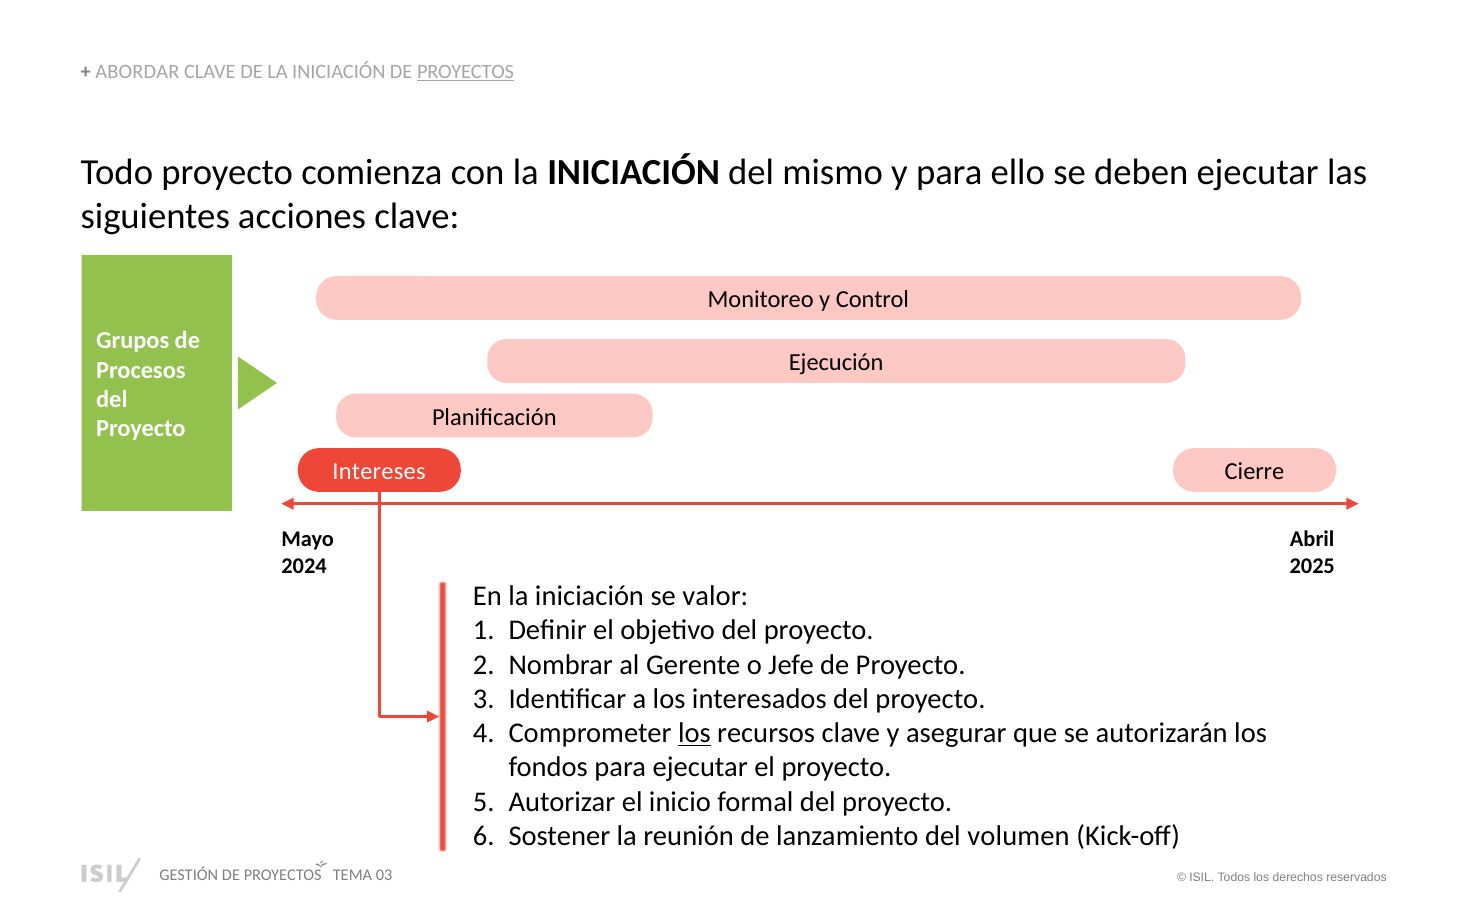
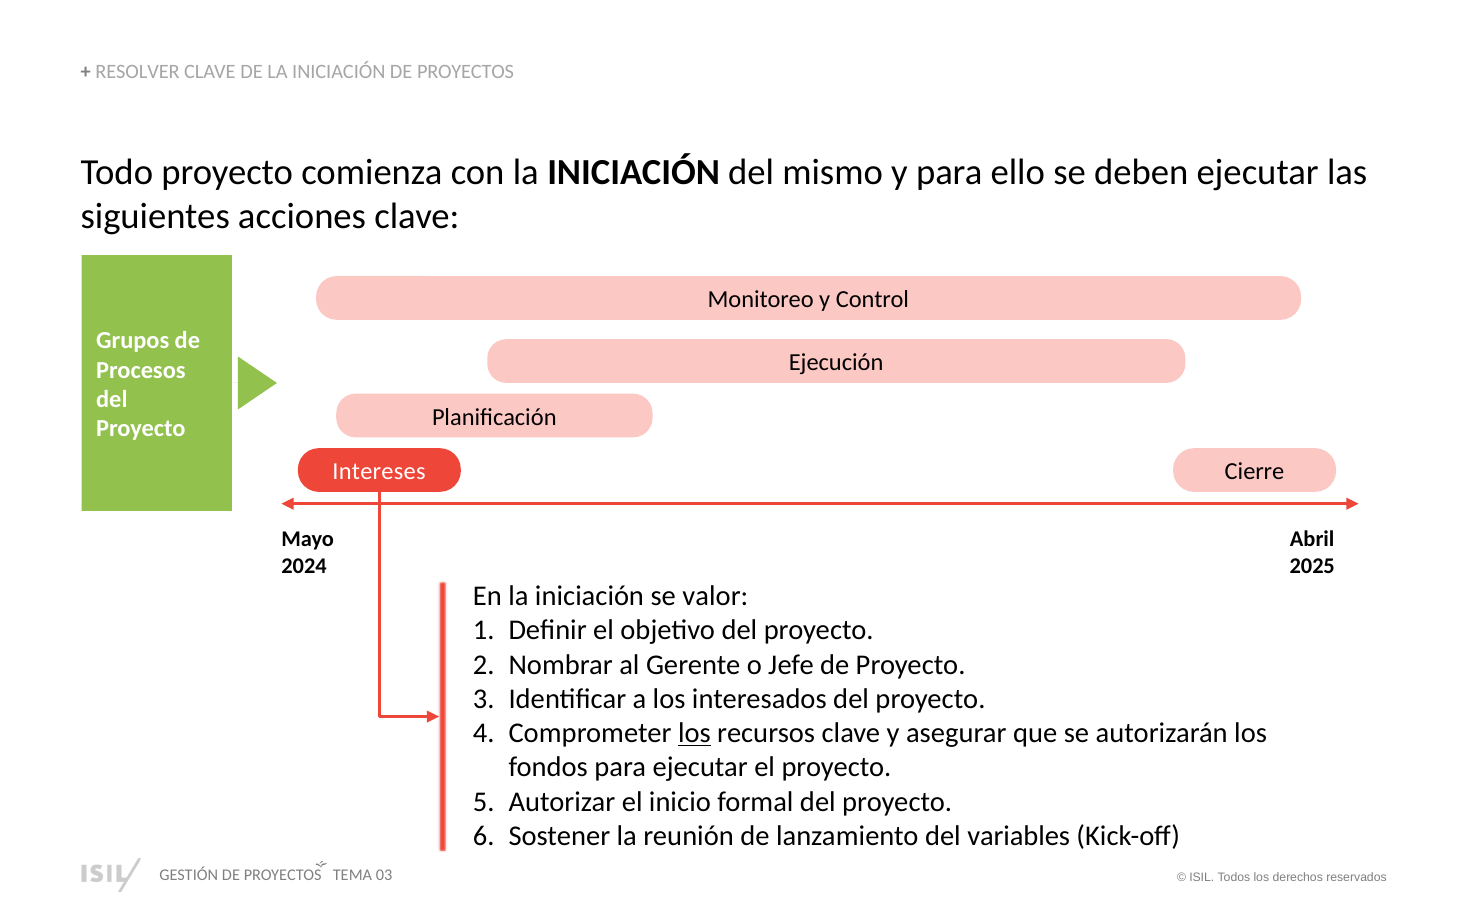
ABORDAR: ABORDAR -> RESOLVER (138, 71)
PROYECTOS underline: present -> none (465, 71)
volumen: volumen -> variables (1019, 836)
